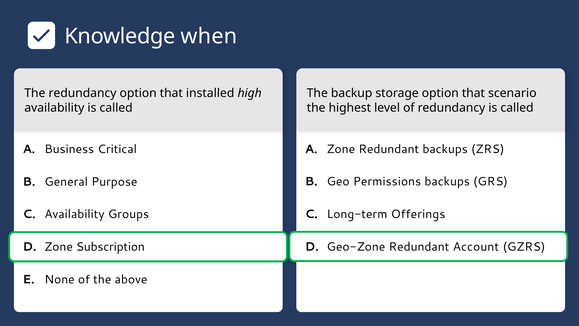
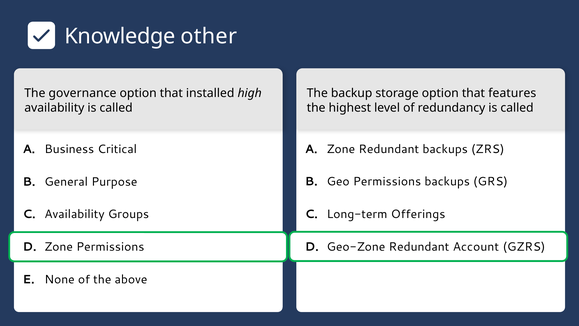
when: when -> other (209, 36)
The redundancy: redundancy -> governance (82, 93)
scenario: scenario -> features (512, 93)
Subscription: Subscription -> Permissions (110, 247)
